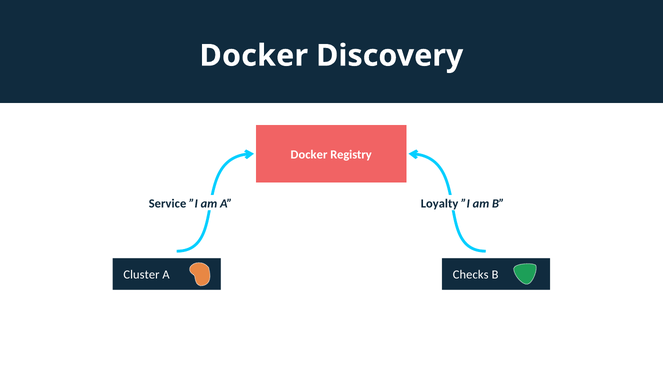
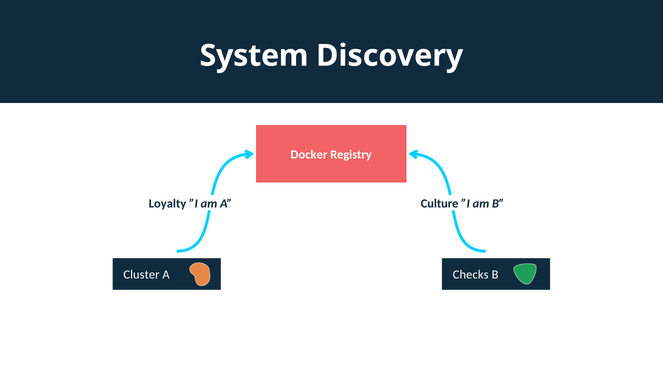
Docker: Docker -> System (254, 56)
Service: Service -> Loyalty (168, 203)
Loyalty: Loyalty -> Culture (440, 203)
